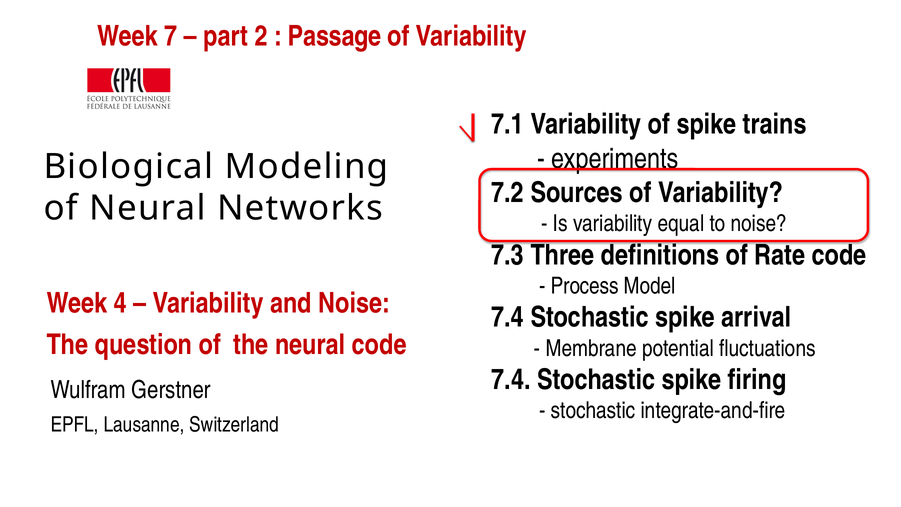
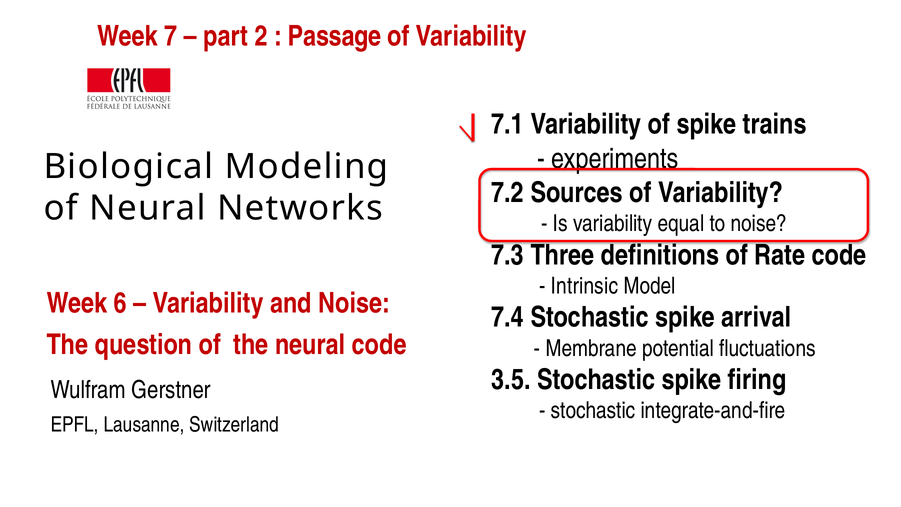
Process: Process -> Intrinsic (585, 286)
4: 4 -> 6 (120, 303)
7.4: 7.4 -> 3.5 (511, 380)
